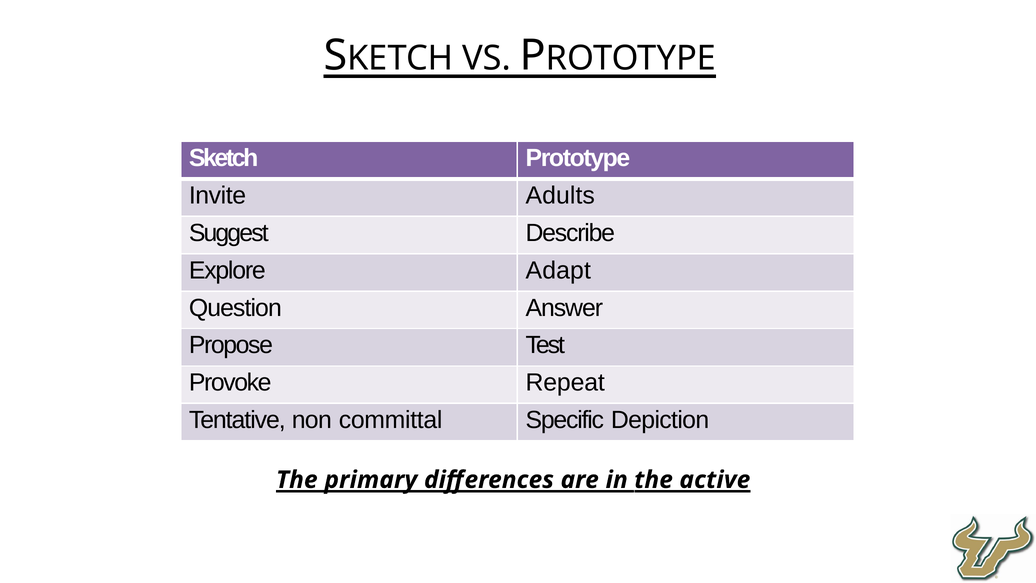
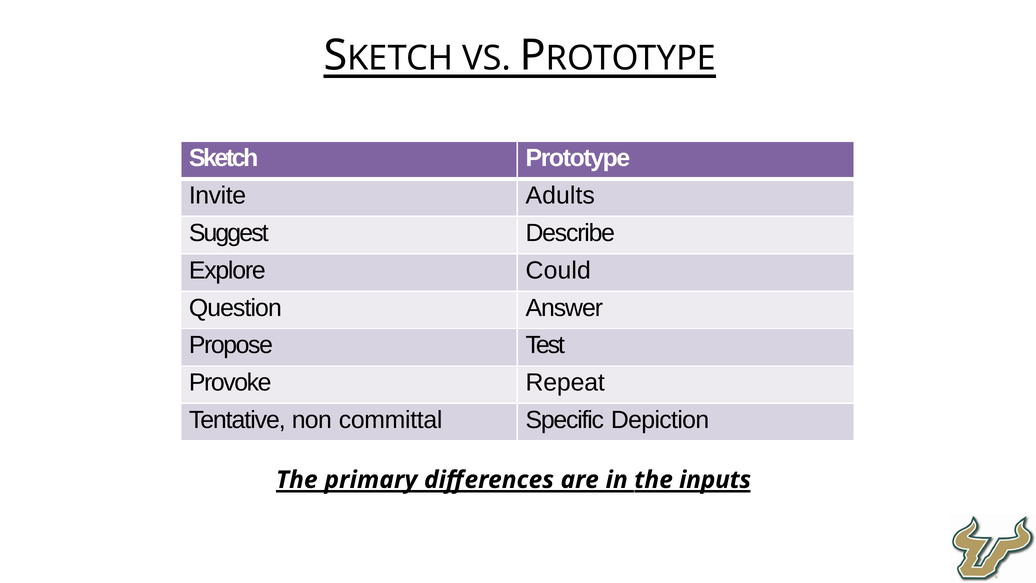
Adapt: Adapt -> Could (558, 270)
active: active -> inputs (715, 480)
